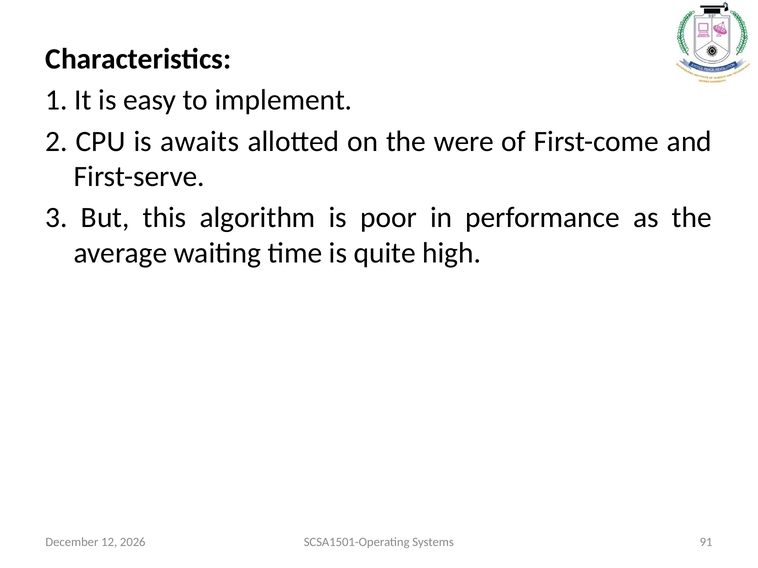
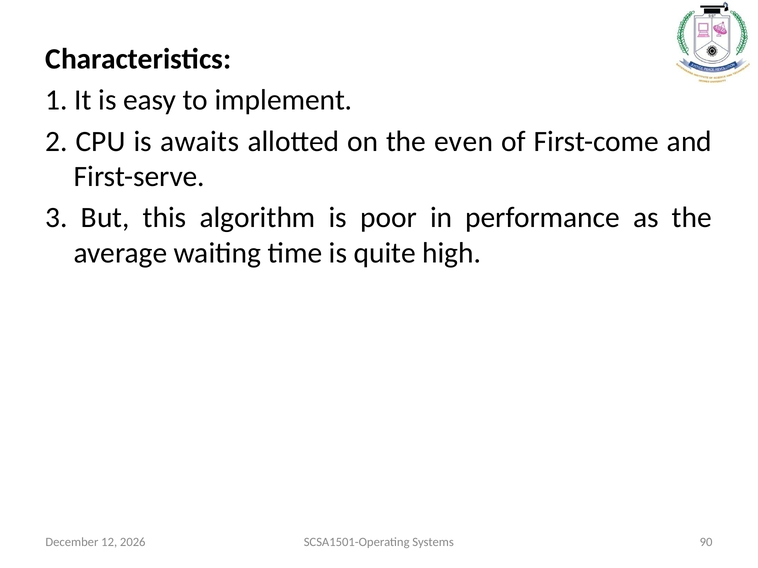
were: were -> even (464, 141)
91: 91 -> 90 (706, 543)
